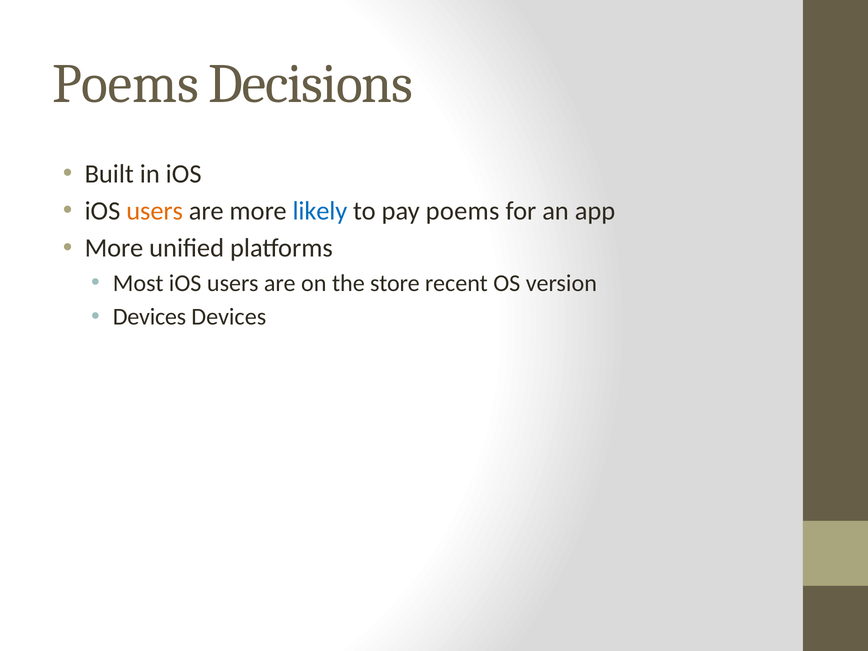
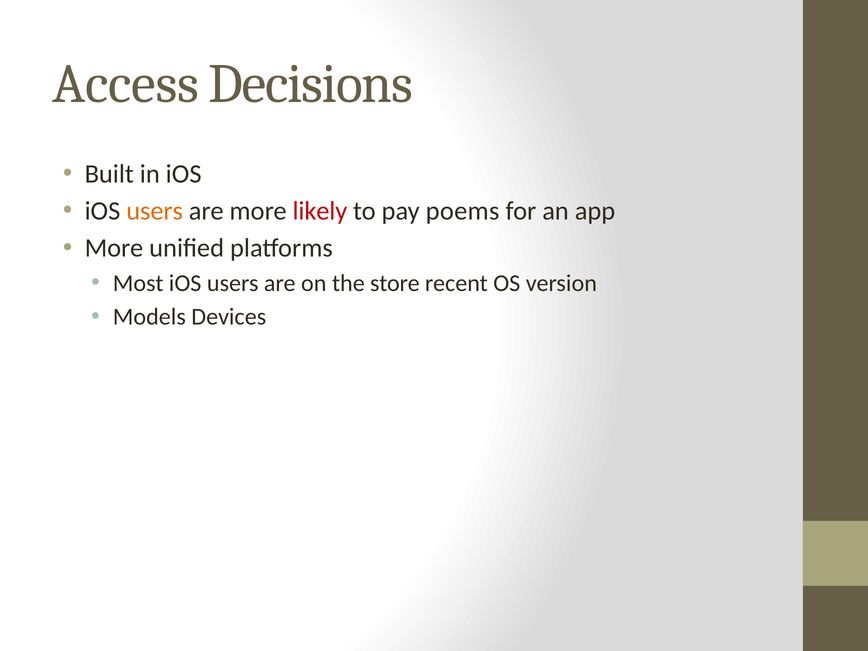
Poems: Poems -> Access (125, 84)
likely colour: blue -> red (320, 211)
Devices: Devices -> Models (149, 317)
